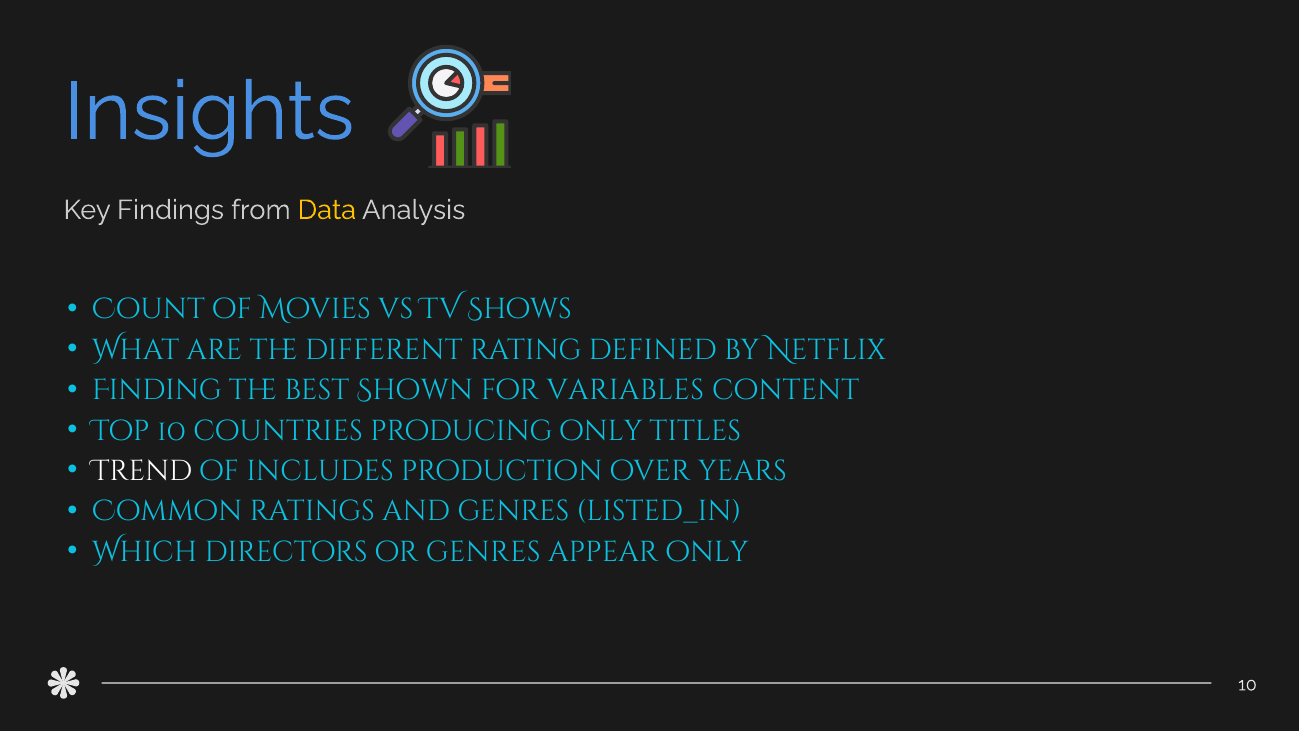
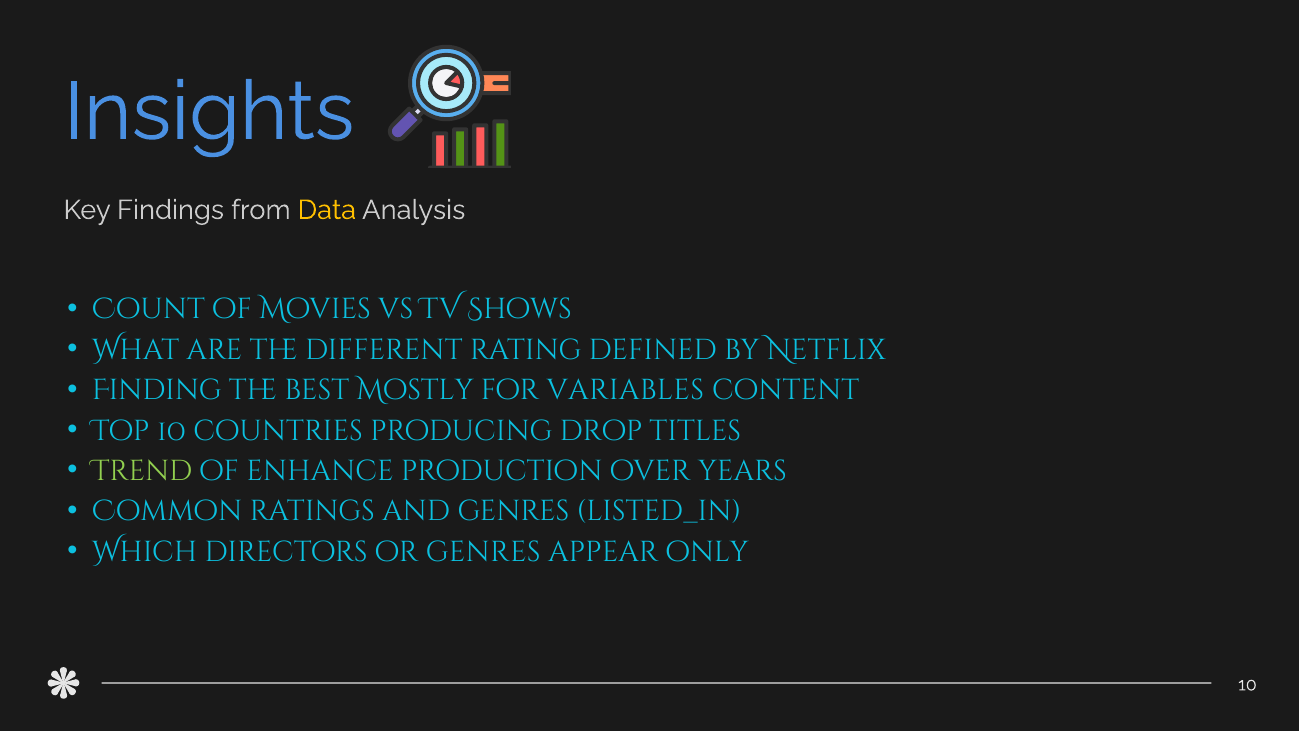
Shown: Shown -> Mostly (415, 390)
producing only: only -> drop (601, 430)
Trend colour: white -> light green (142, 471)
includes: includes -> enhance (320, 471)
